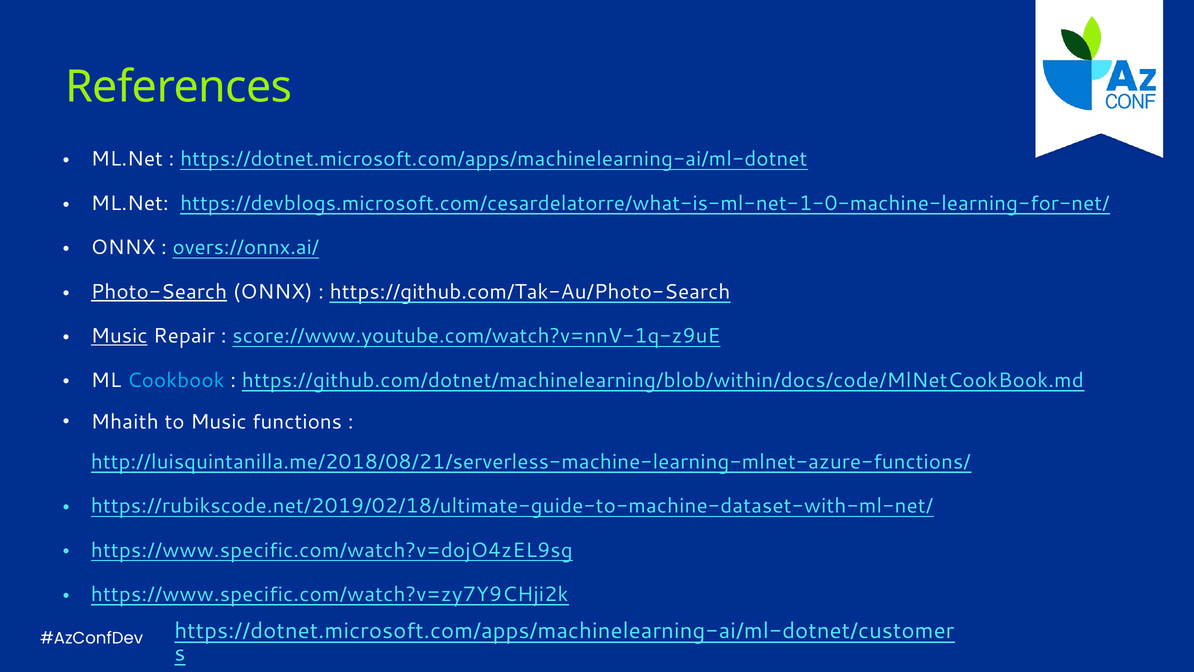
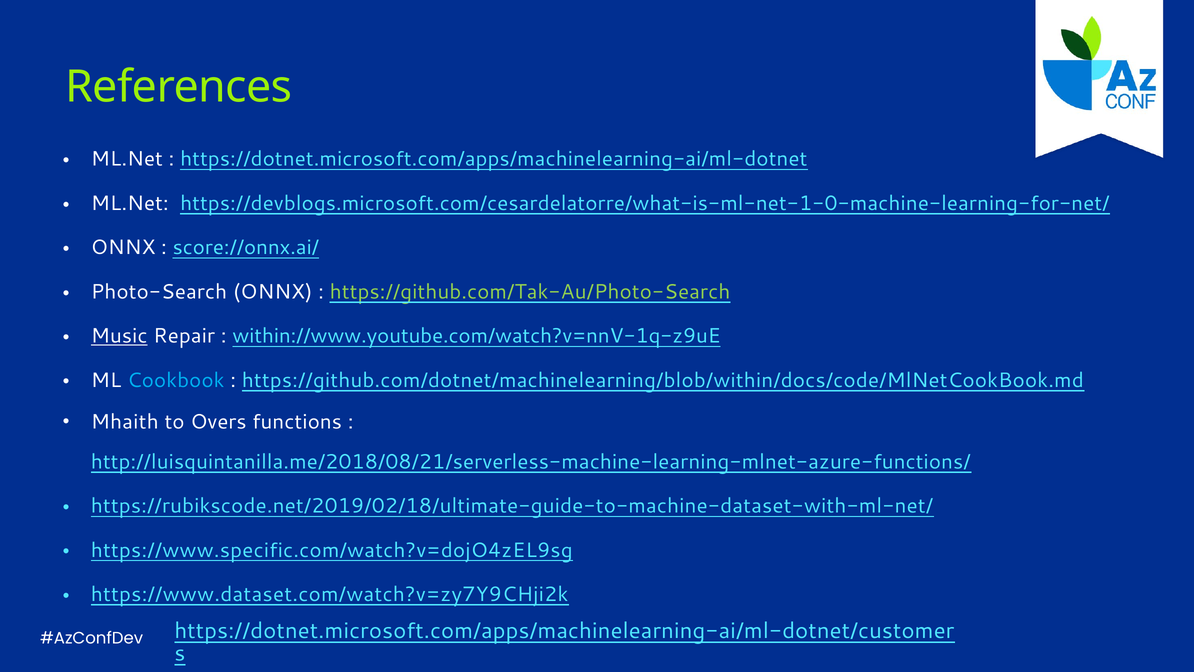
overs://onnx.ai/: overs://onnx.ai/ -> score://onnx.ai/ (246, 247)
Photo-Search underline: present -> none (159, 292)
https://github.com/Tak-Au/Photo-Search colour: white -> light green (530, 292)
score://www.youtube.com/watch?v=nnV-1q-z9uE: score://www.youtube.com/watch?v=nnV-1q-z9uE -> within://www.youtube.com/watch?v=nnV-1q-z9uE (476, 336)
to Music: Music -> Overs (218, 422)
https://www.specific.com/watch?v=zy7Y9CHji2k: https://www.specific.com/watch?v=zy7Y9CHji2k -> https://www.dataset.com/watch?v=zy7Y9CHji2k (330, 594)
